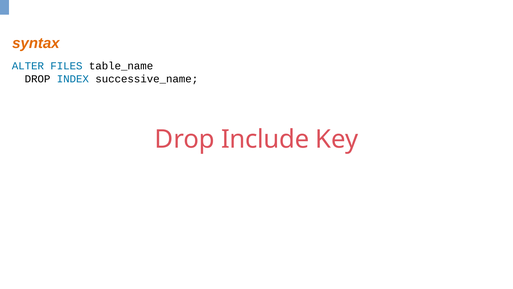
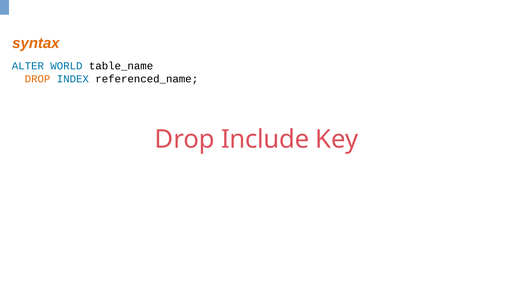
FILES: FILES -> WORLD (66, 66)
DROP colour: black -> orange (38, 79)
successive_name: successive_name -> referenced_name (147, 79)
